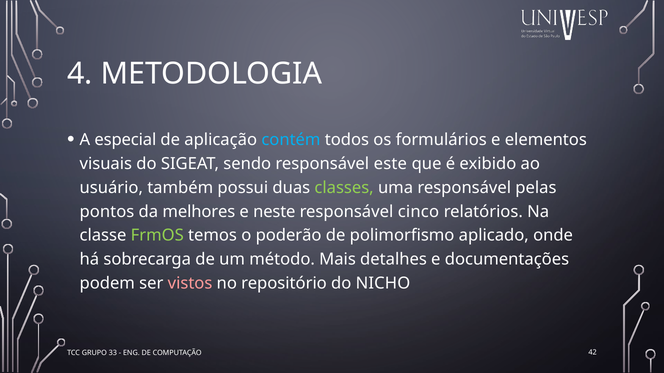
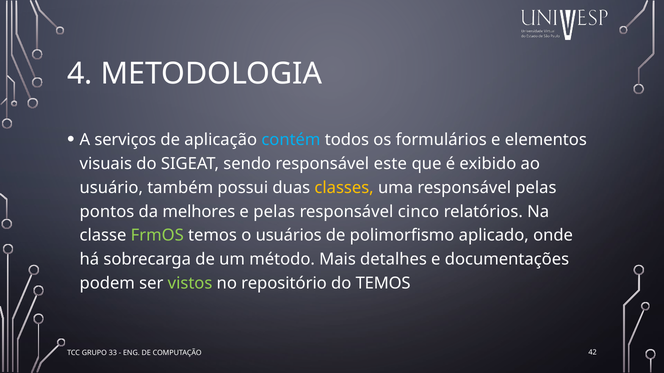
especial: especial -> serviços (125, 140)
classes colour: light green -> yellow (344, 188)
e neste: neste -> pelas (274, 212)
poderão: poderão -> usuários (289, 236)
vistos colour: pink -> light green (190, 284)
do NICHO: NICHO -> TEMOS (383, 284)
